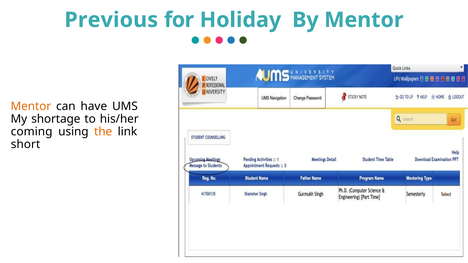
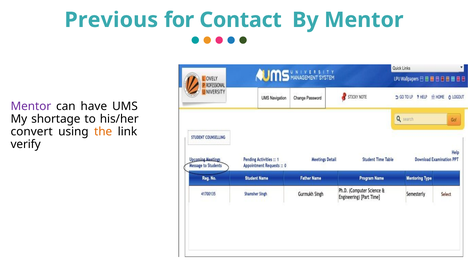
Holiday: Holiday -> Contact (241, 20)
Mentor colour: orange -> purple (31, 107)
coming: coming -> convert (32, 132)
short: short -> verify (26, 144)
